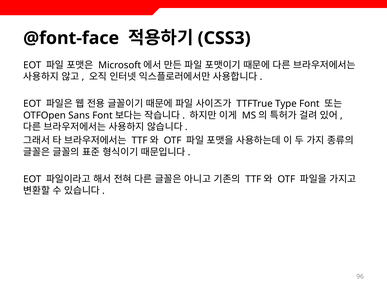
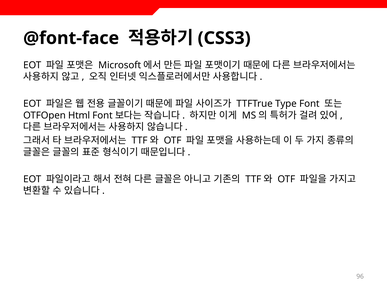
Sans: Sans -> Html (79, 115)
